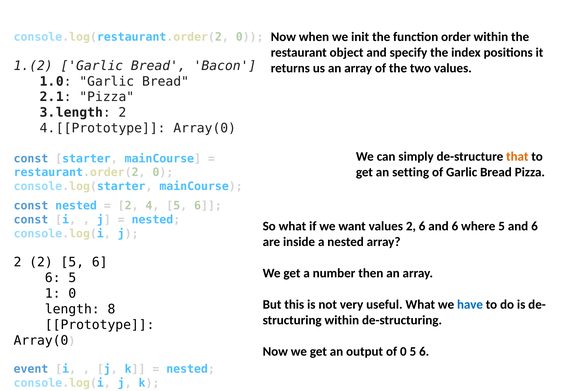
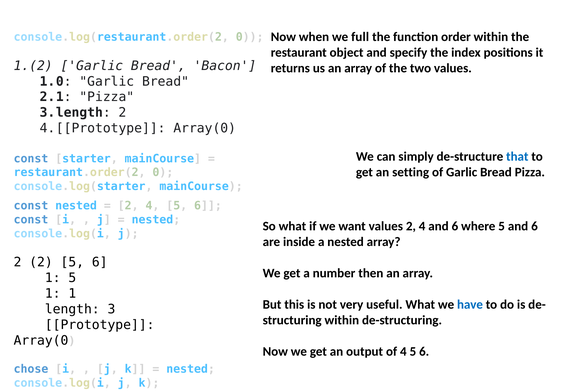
init: init -> full (360, 37)
that colour: orange -> blue (517, 156)
values 2 6: 6 -> 4 (422, 226)
6: 6 -> 1 (53, 278)
1 0: 0 -> 1 (72, 293)
8: 8 -> 3 (111, 309)
of 0: 0 -> 4 (403, 351)
event: event -> chose (31, 369)
